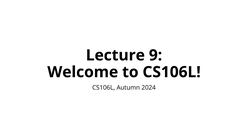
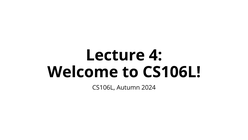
9: 9 -> 4 (156, 55)
